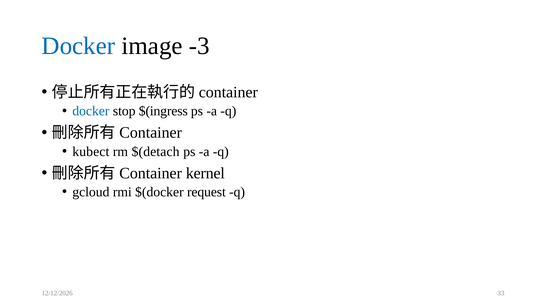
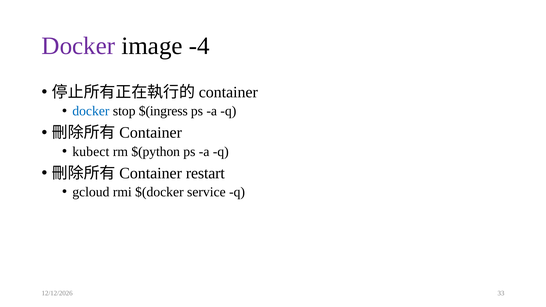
Docker colour: blue -> purple (78, 46)
-3: -3 -> -4 (199, 46)
$(detach: $(detach -> $(python (156, 152)
kernel: kernel -> restart (205, 173)
request: request -> service (206, 192)
